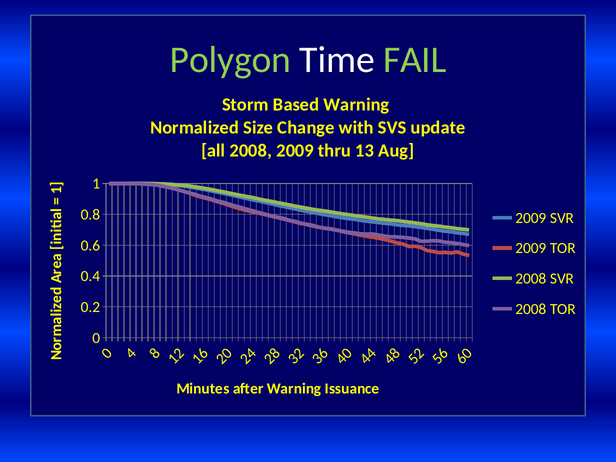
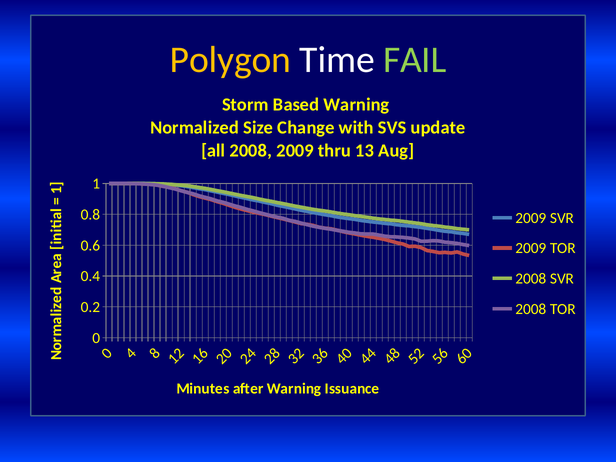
Polygon colour: light green -> yellow (230, 60)
